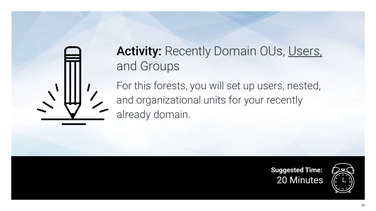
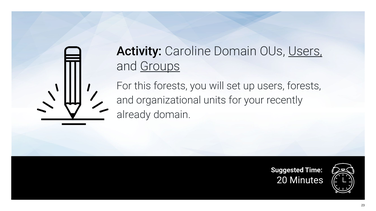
Activity Recently: Recently -> Caroline (188, 51)
Groups underline: none -> present (160, 66)
users nested: nested -> forests (304, 86)
